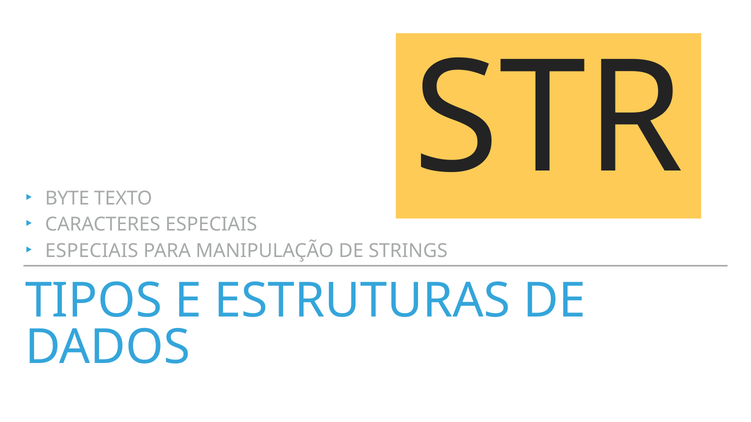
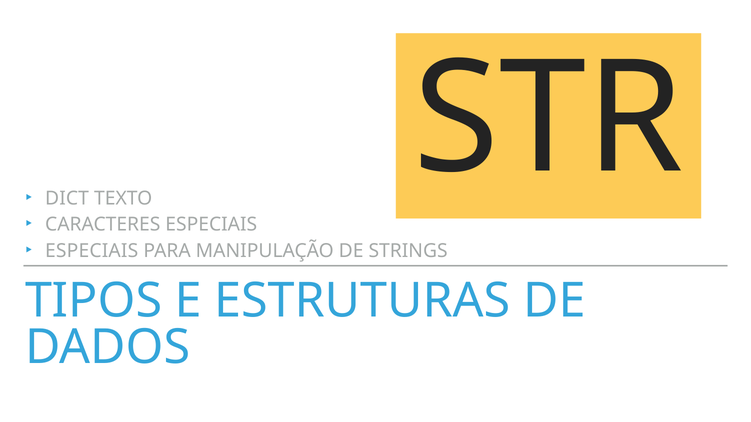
BYTE: BYTE -> DICT (67, 199)
